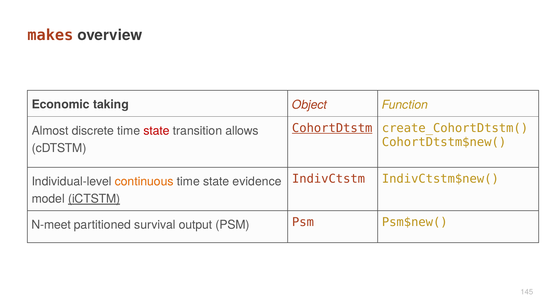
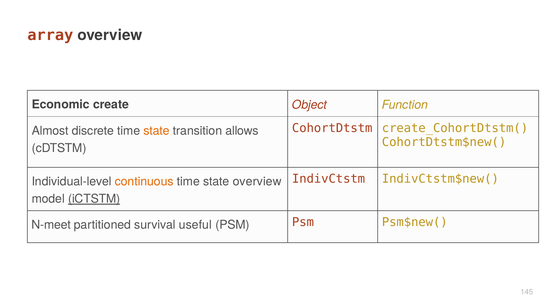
makes: makes -> array (50, 35)
taking: taking -> create (111, 105)
CohortDtstm underline: present -> none (332, 128)
state colour: red -> orange (157, 131)
state evidence: evidence -> overview (257, 182)
output: output -> useful (195, 225)
